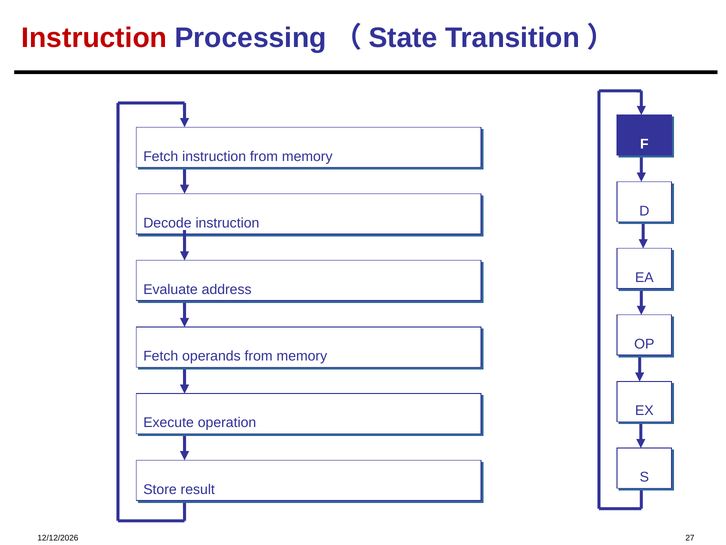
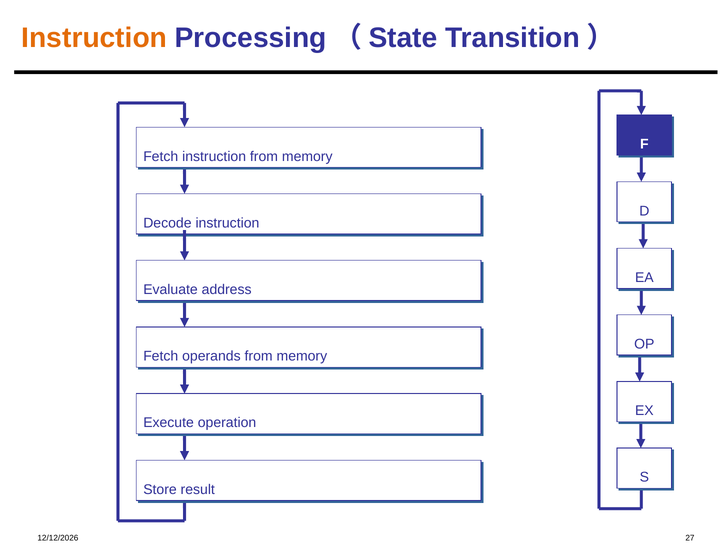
Instruction colour: red -> orange (94, 38)
